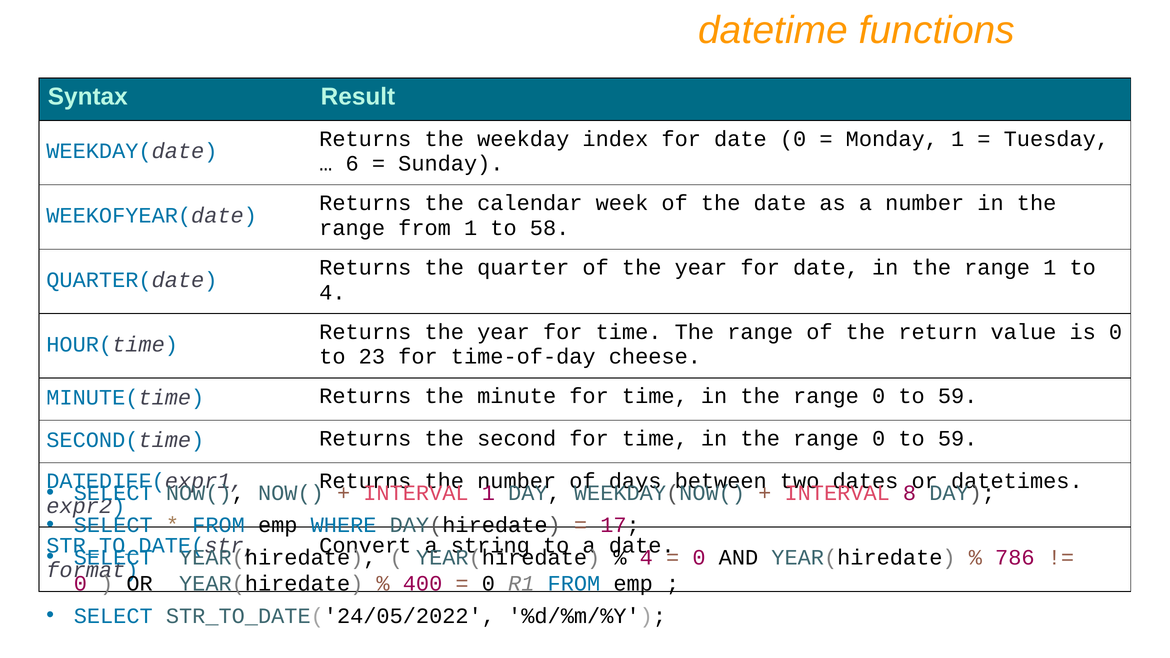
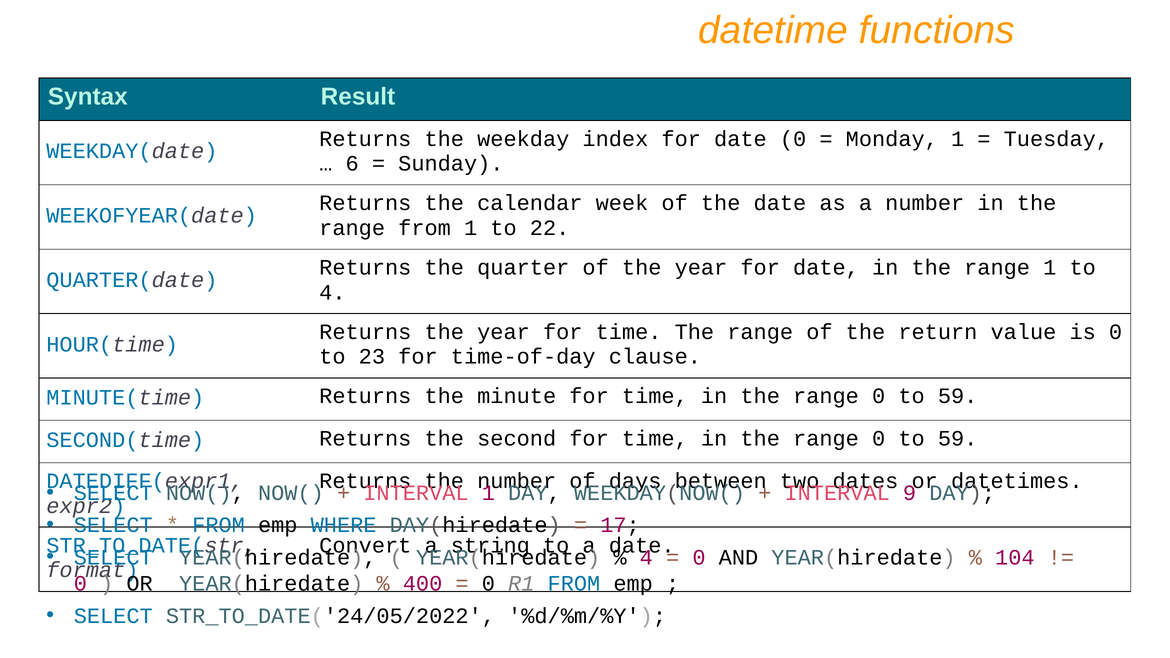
58: 58 -> 22 (550, 228)
cheese: cheese -> clause (655, 357)
8: 8 -> 9 (910, 493)
786: 786 -> 104 (1015, 557)
